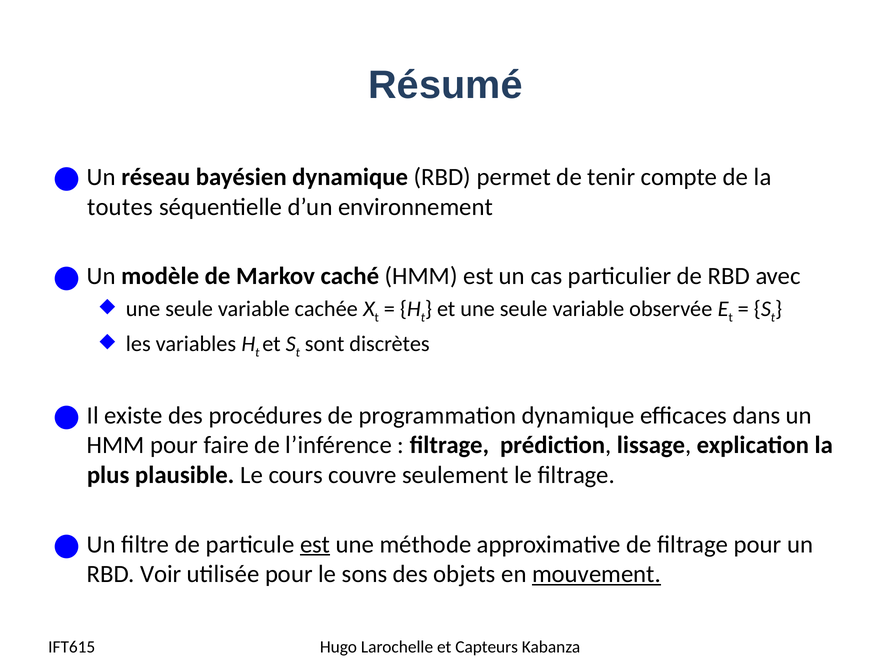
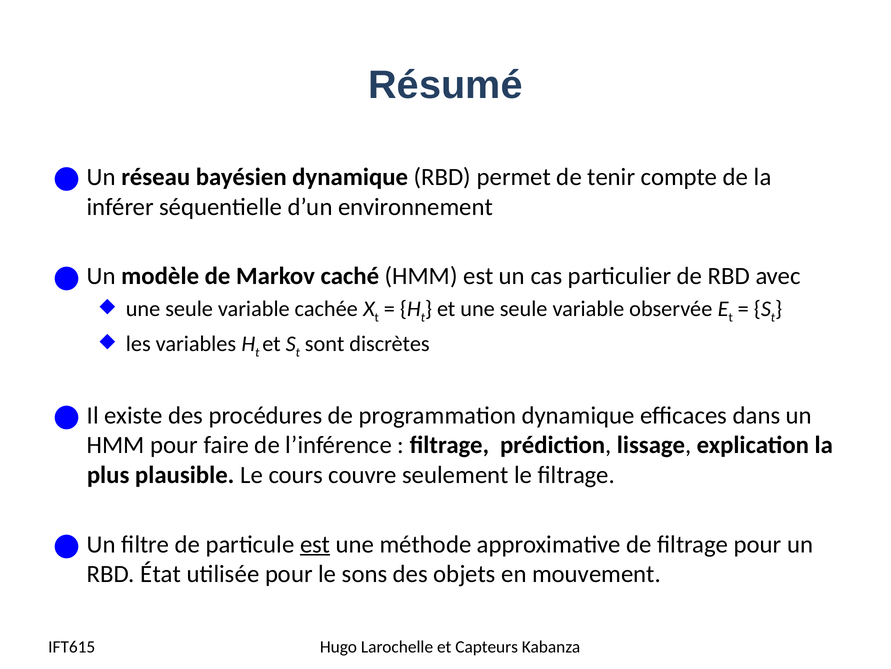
toutes: toutes -> inférer (120, 207)
Voir: Voir -> État (161, 573)
mouvement underline: present -> none (597, 573)
